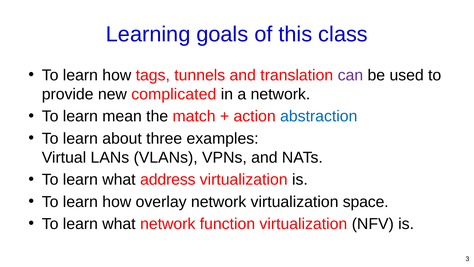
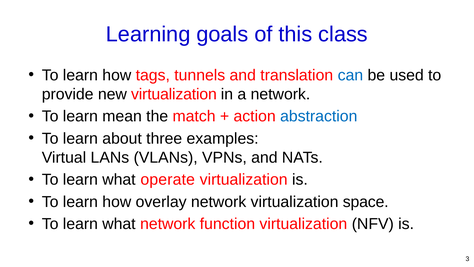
can colour: purple -> blue (350, 75)
new complicated: complicated -> virtualization (174, 94)
address: address -> operate (168, 179)
